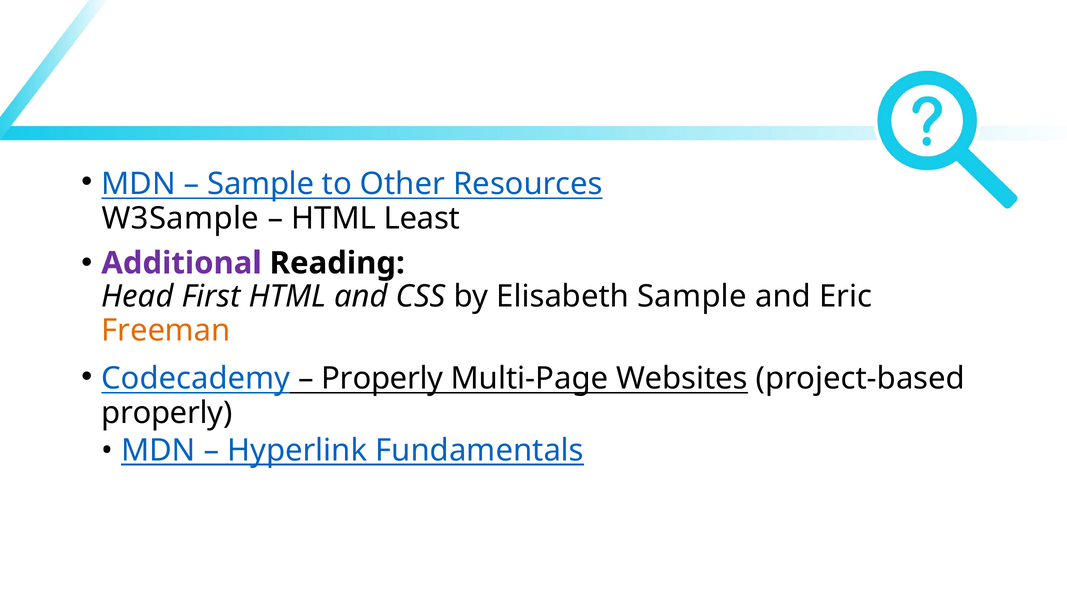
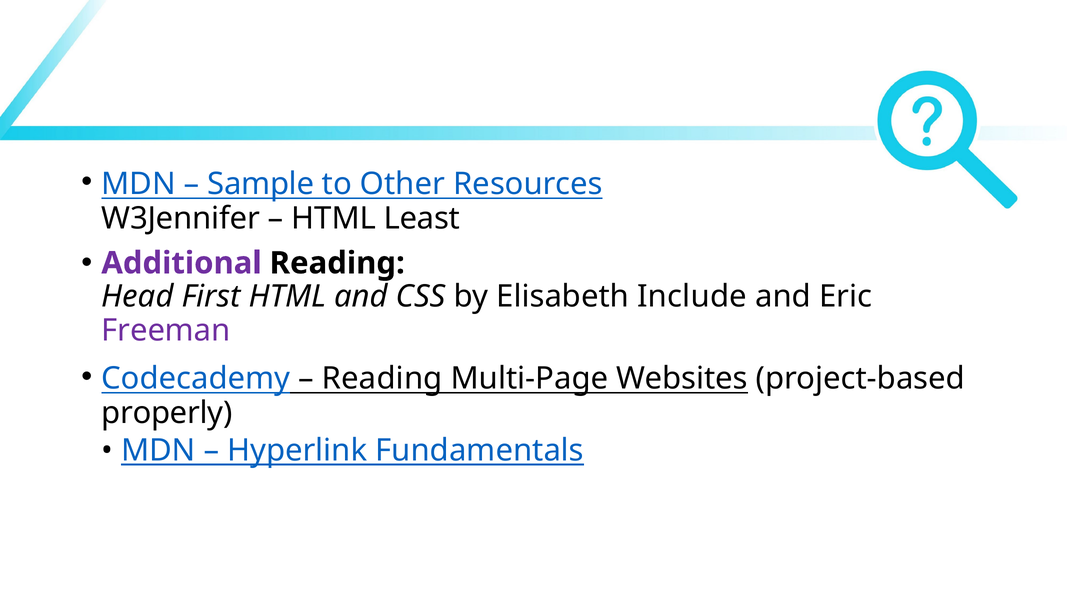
W3Sample: W3Sample -> W3Jennifer (181, 218)
Elisabeth Sample: Sample -> Include (692, 297)
Freeman colour: orange -> purple (166, 330)
Properly: Properly -> Reading (382, 379)
